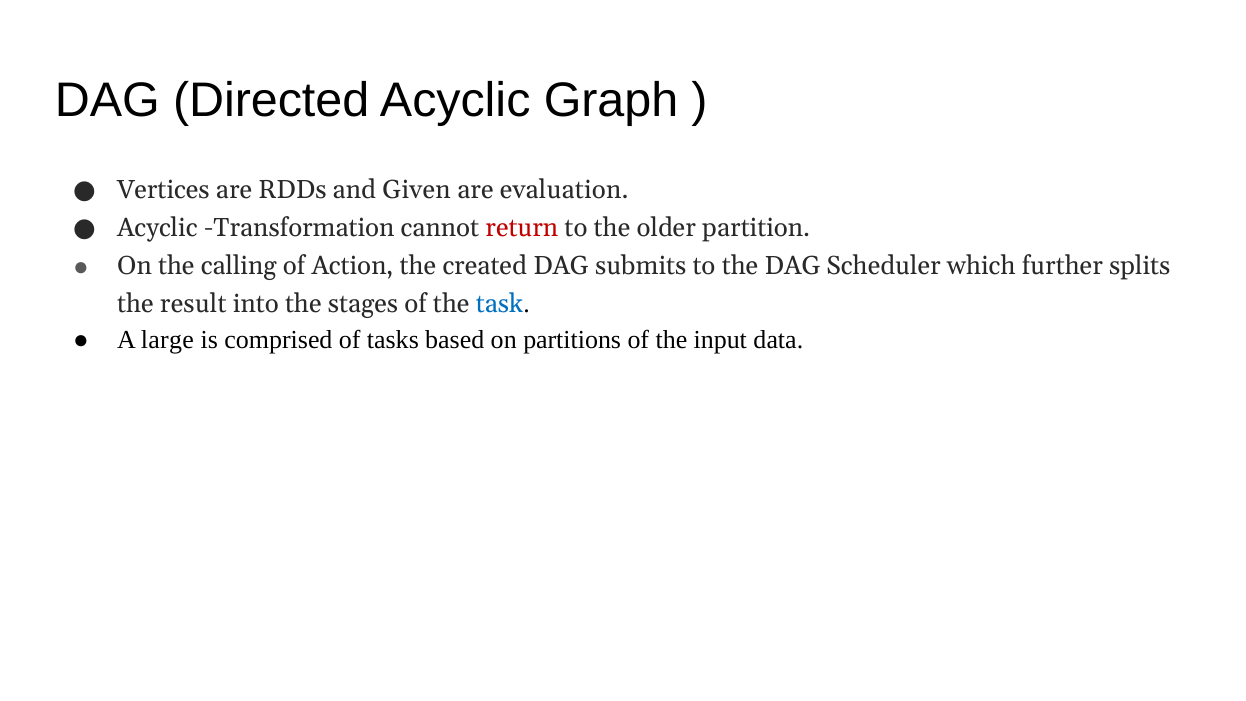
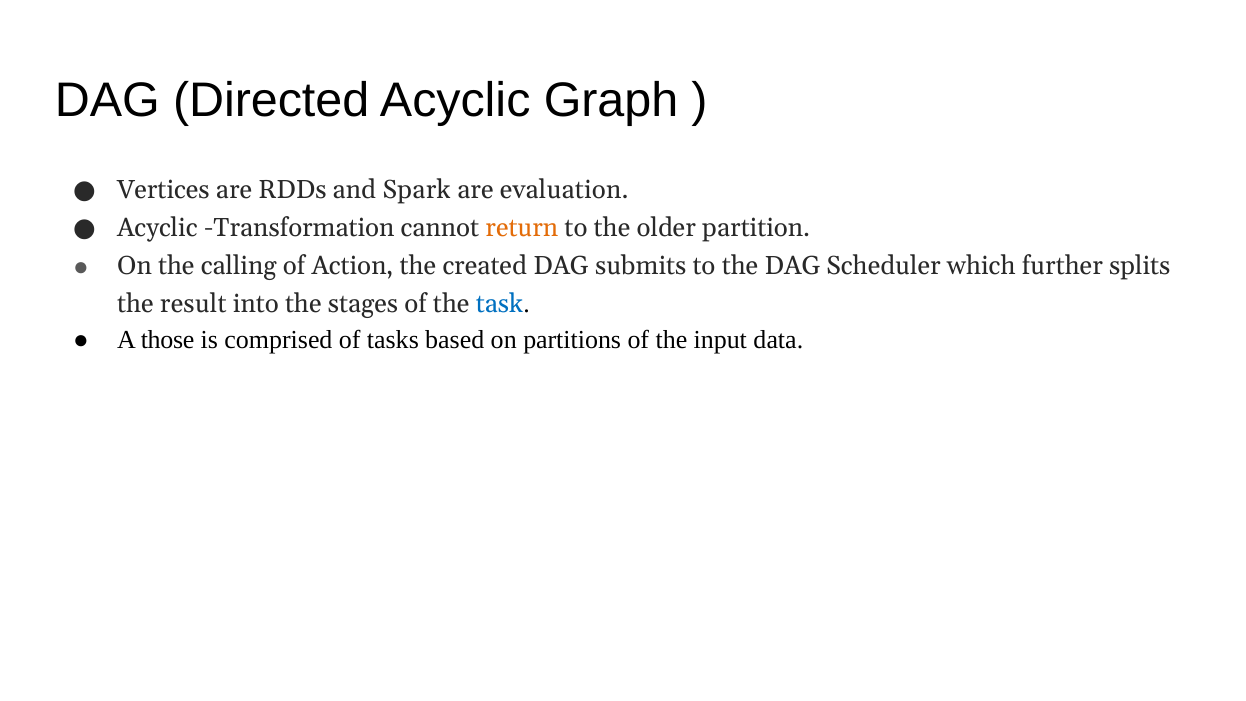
Given: Given -> Spark (417, 190)
return colour: red -> orange (522, 228)
large: large -> those (168, 340)
